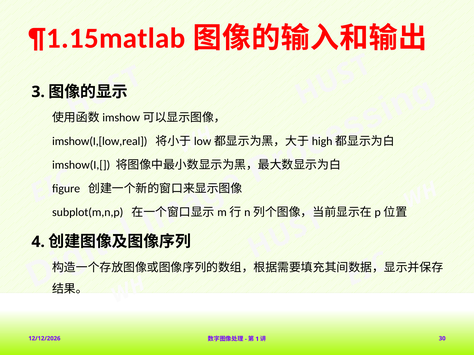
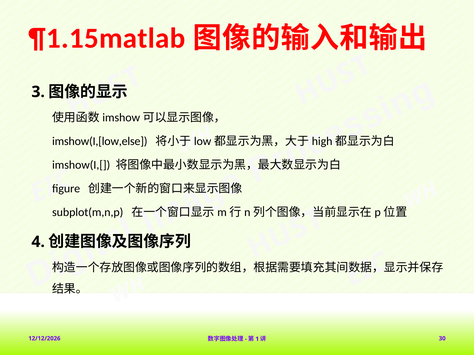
imshow(I,[low,real: imshow(I,[low,real -> imshow(I,[low,else (100, 141)
